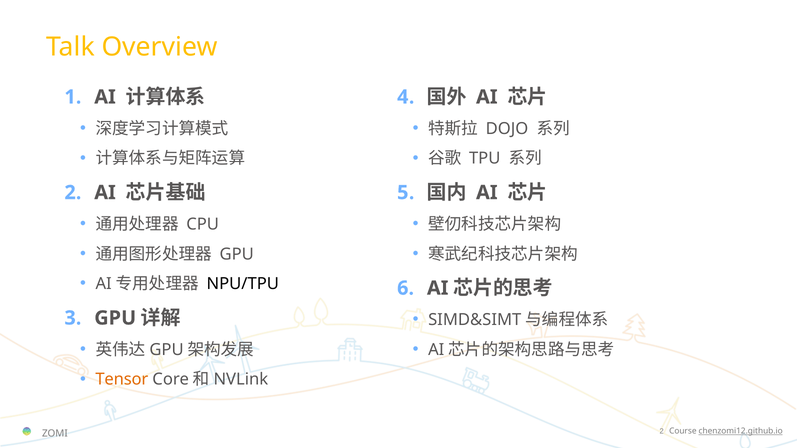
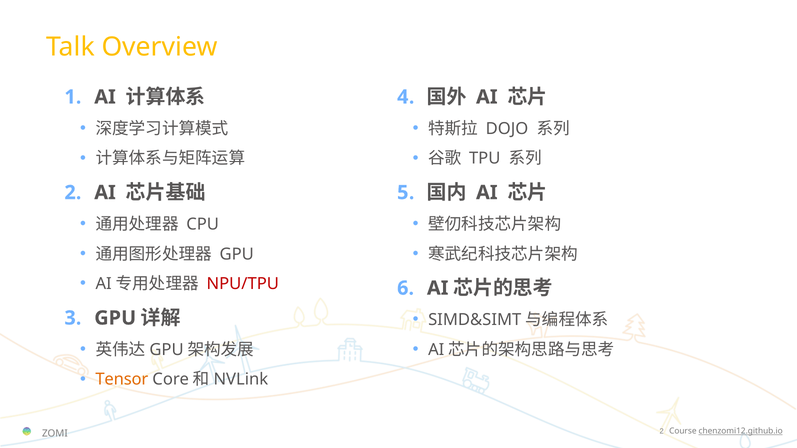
NPU/TPU colour: black -> red (243, 284)
